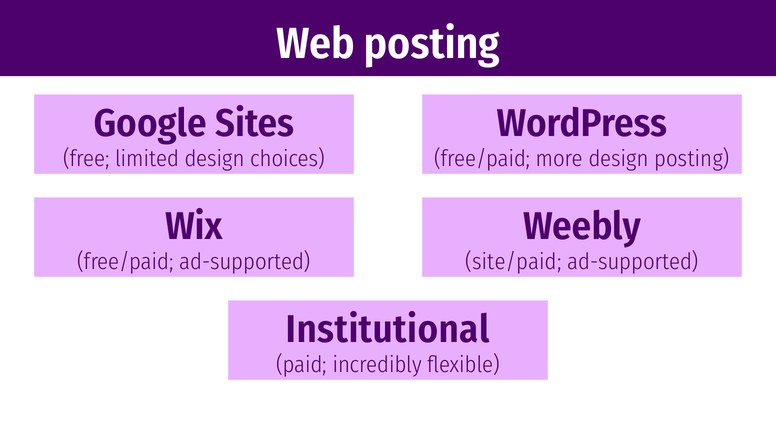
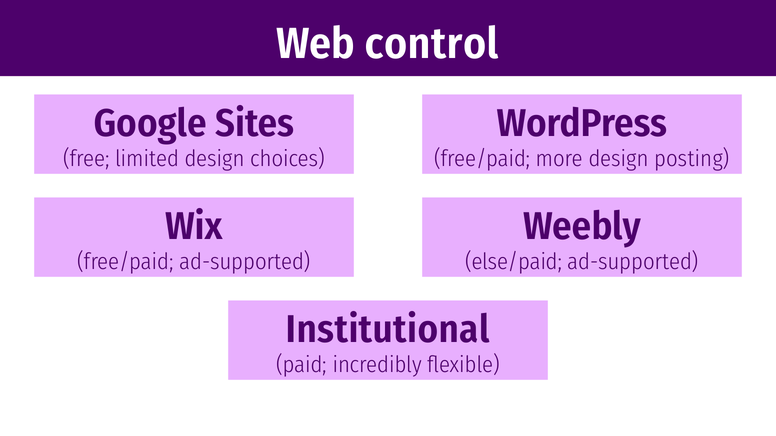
Web posting: posting -> control (432, 44)
site/paid: site/paid -> else/paid (514, 262)
